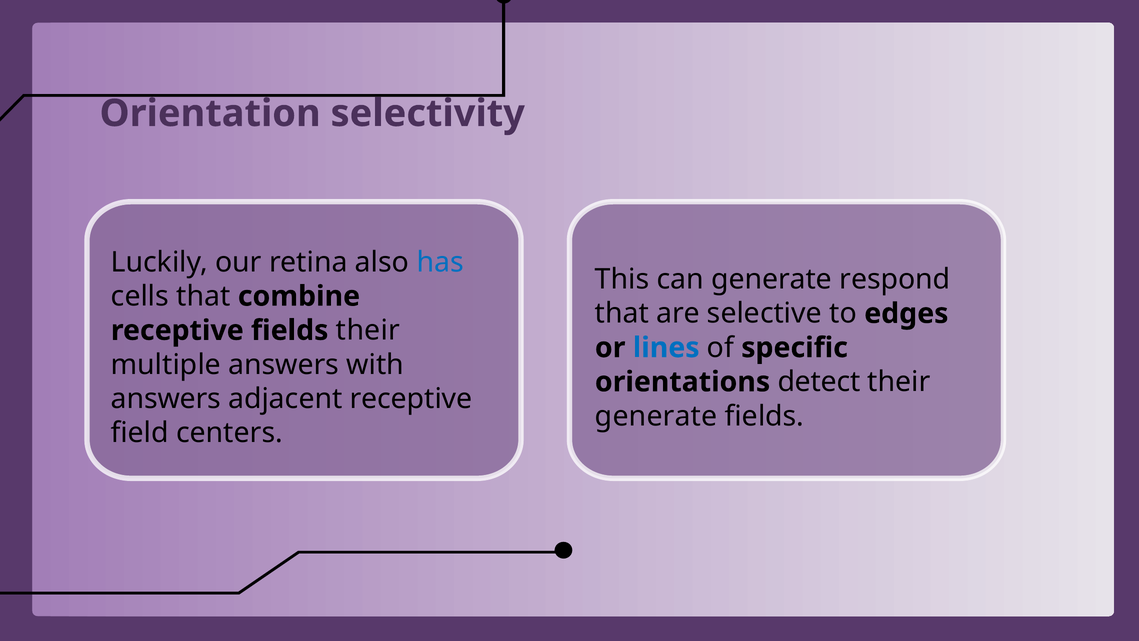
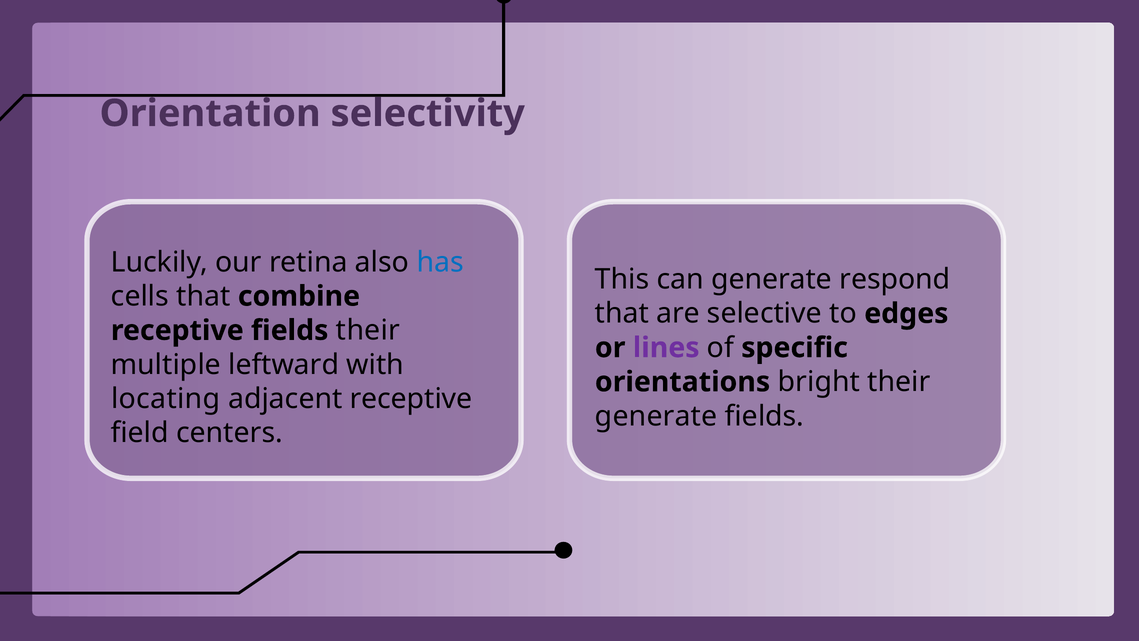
lines colour: blue -> purple (666, 348)
multiple answers: answers -> leftward (284, 364)
detect: detect -> bright (819, 382)
answers: answers -> locating (166, 399)
